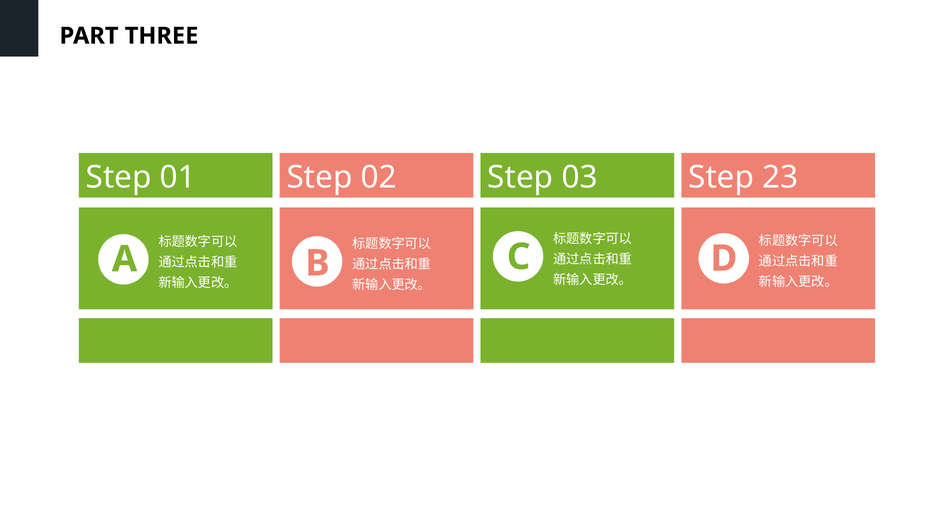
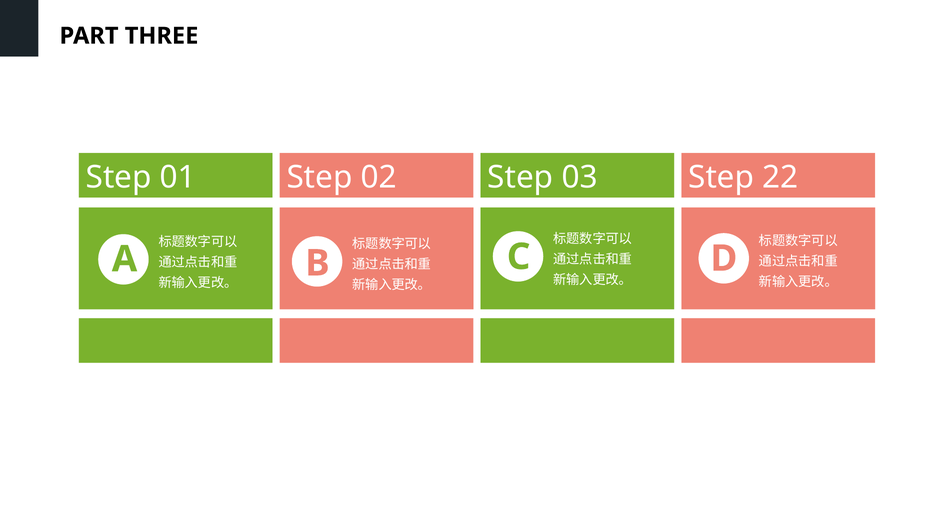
23: 23 -> 22 (780, 177)
